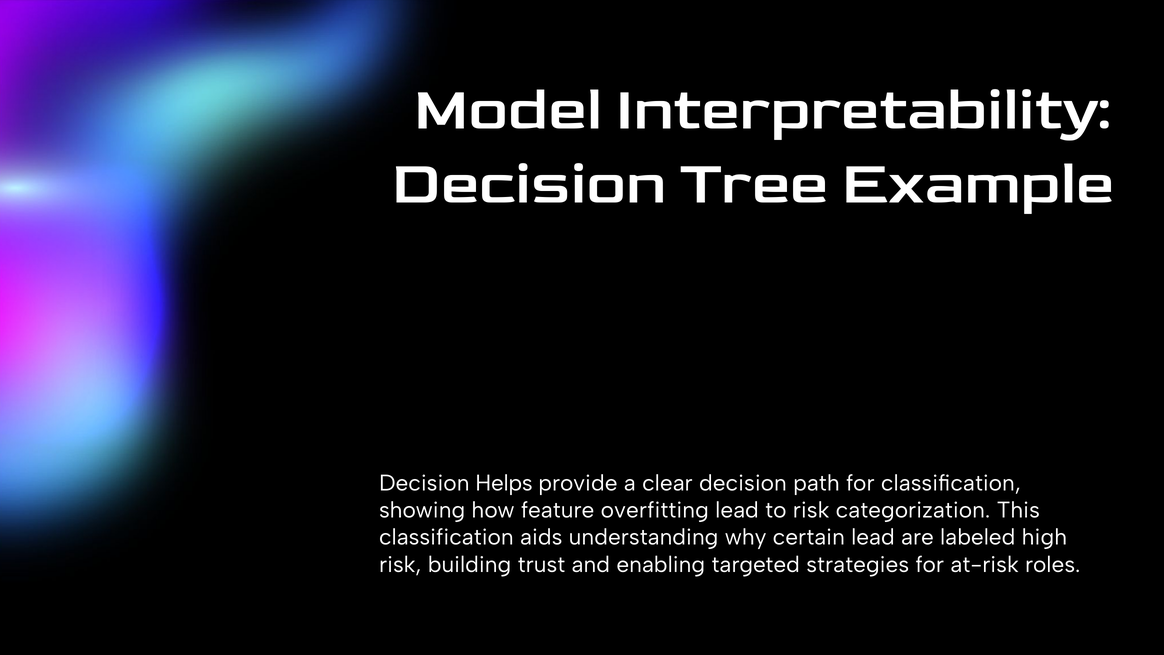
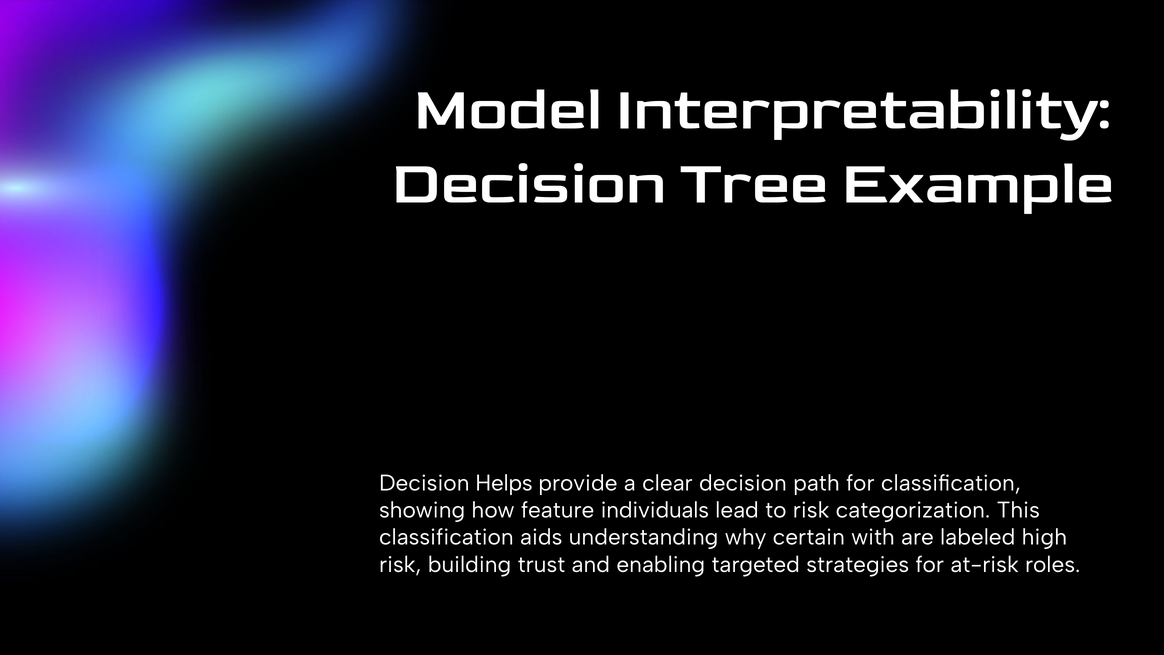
overfitting: overfitting -> individuals (655, 510)
certain lead: lead -> with (873, 537)
